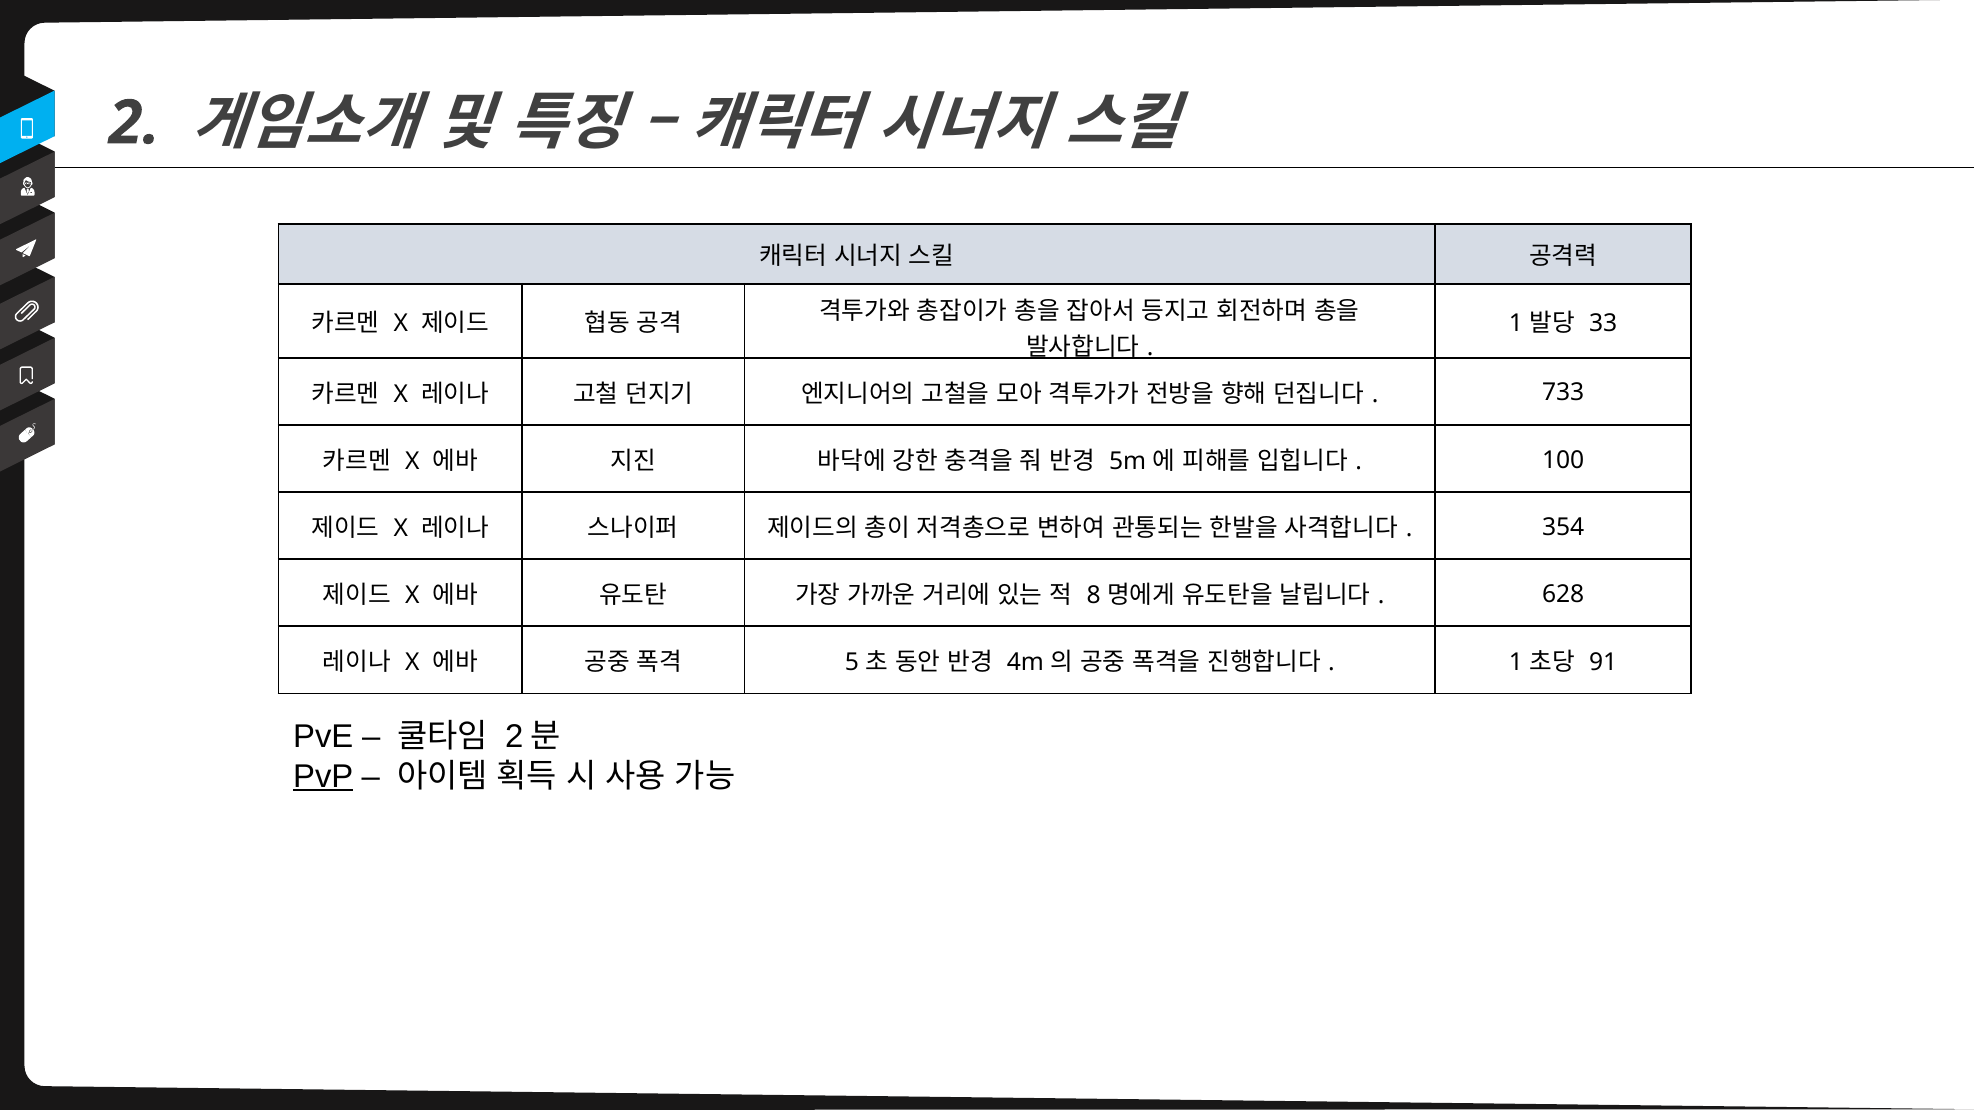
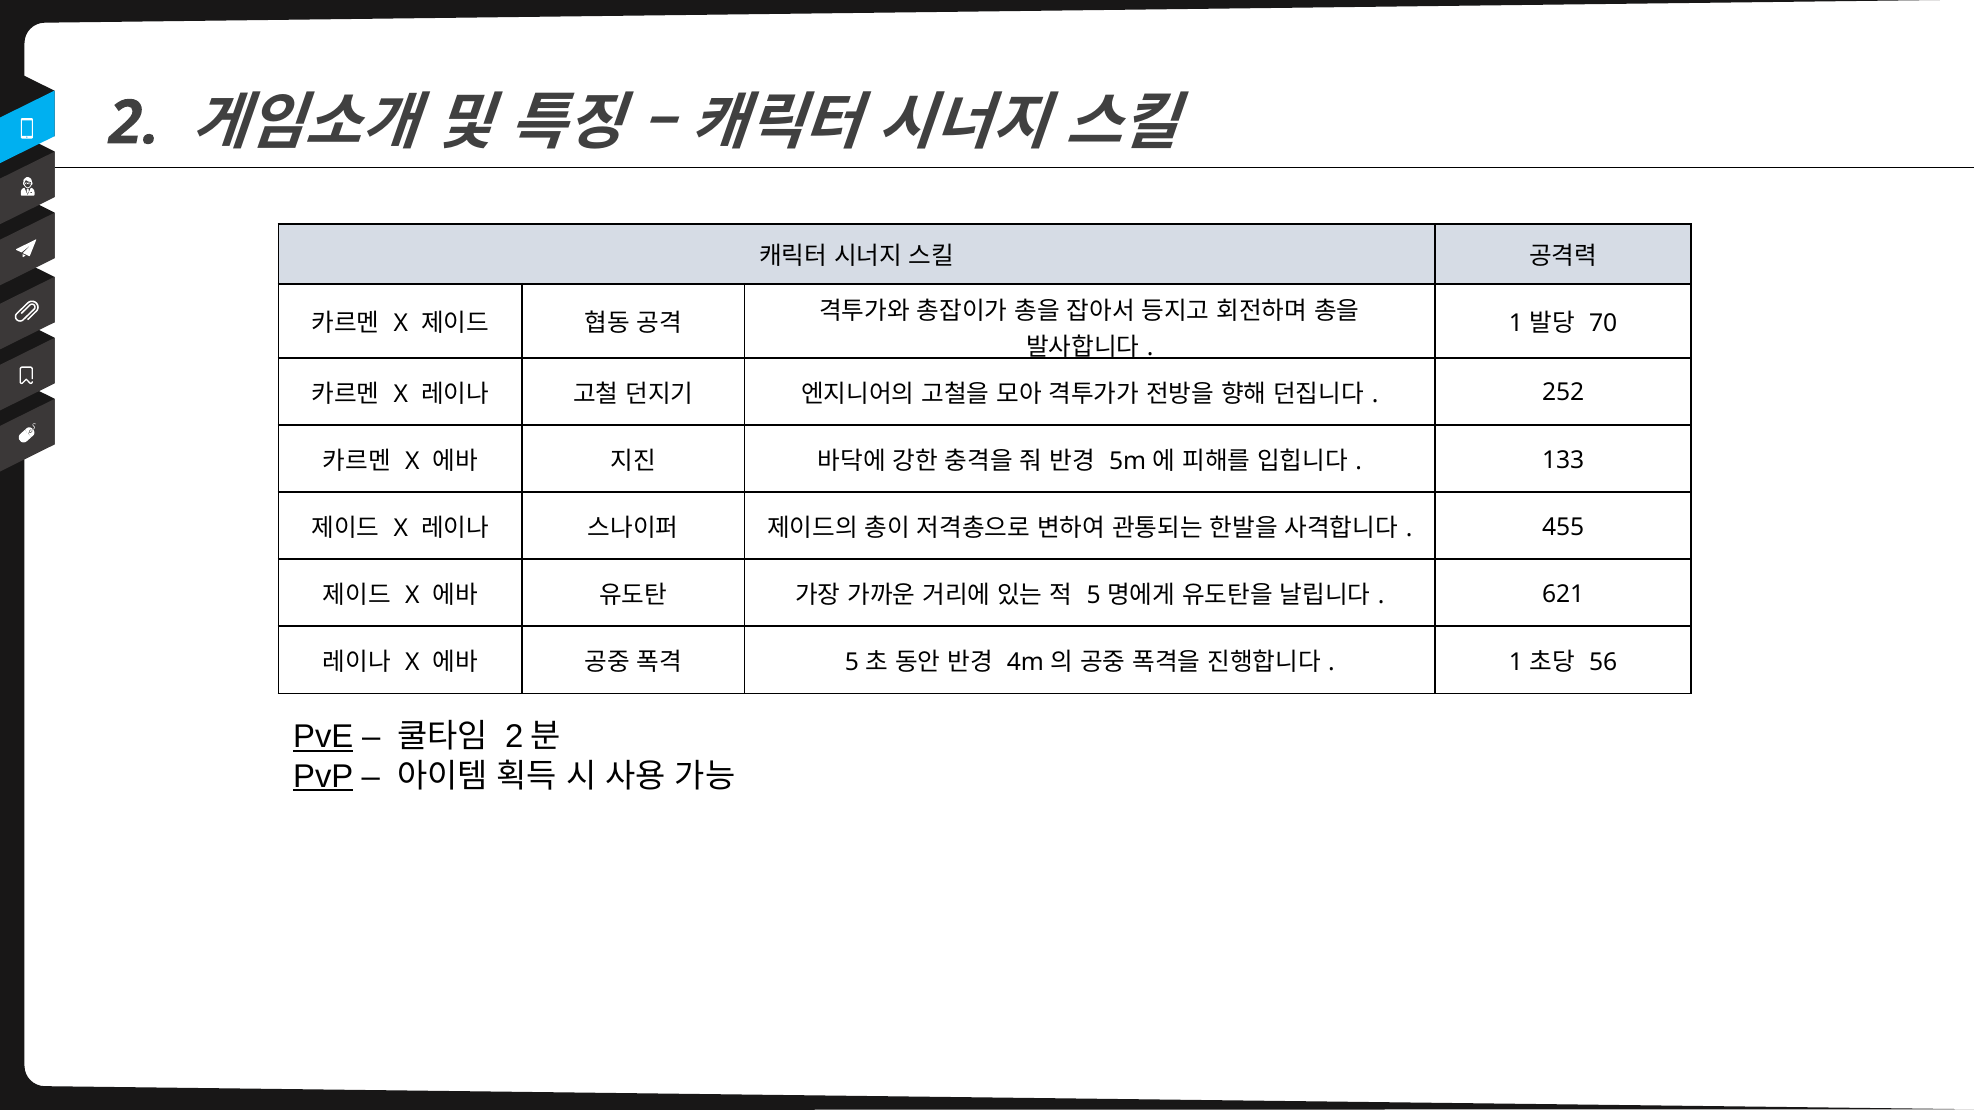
33: 33 -> 70 (1603, 323)
733: 733 -> 252 (1563, 393)
100: 100 -> 133 (1563, 460)
354: 354 -> 455 (1563, 527)
8: 8 -> 5 (1094, 595)
628: 628 -> 621 (1563, 594)
91: 91 -> 56 (1603, 663)
PvE underline: none -> present (323, 737)
